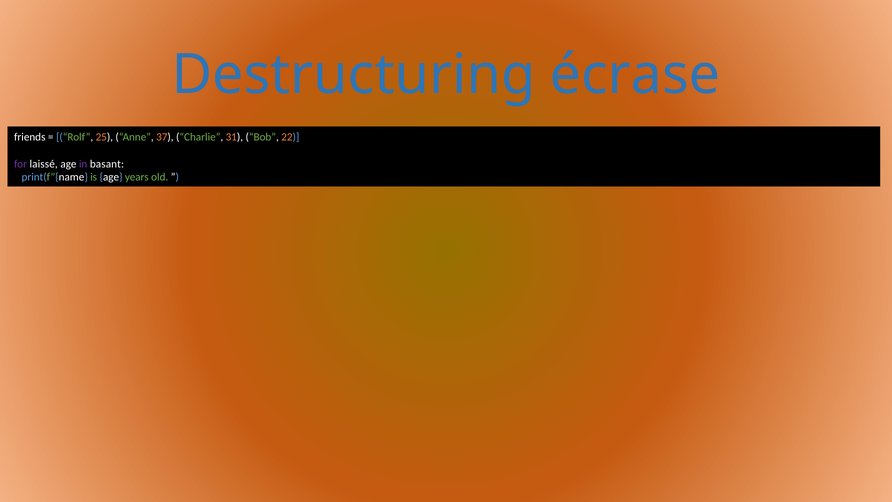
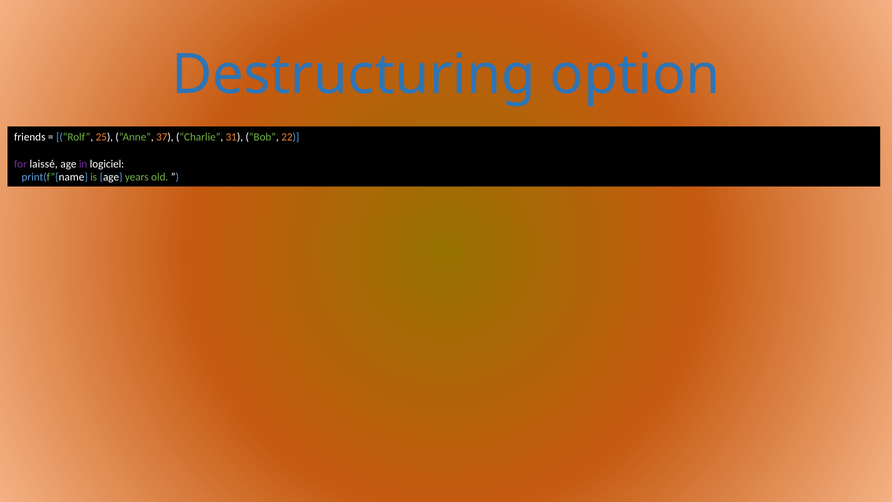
écrase: écrase -> option (635, 75)
basant: basant -> logiciel (107, 164)
